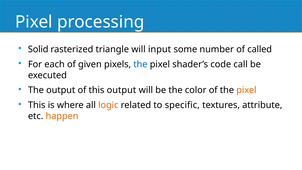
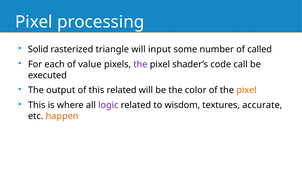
given: given -> value (90, 64)
the colour: blue -> purple (140, 64)
this output: output -> related (122, 90)
logic colour: orange -> purple (108, 105)
specific: specific -> wisdom (182, 105)
attribute: attribute -> accurate (262, 105)
